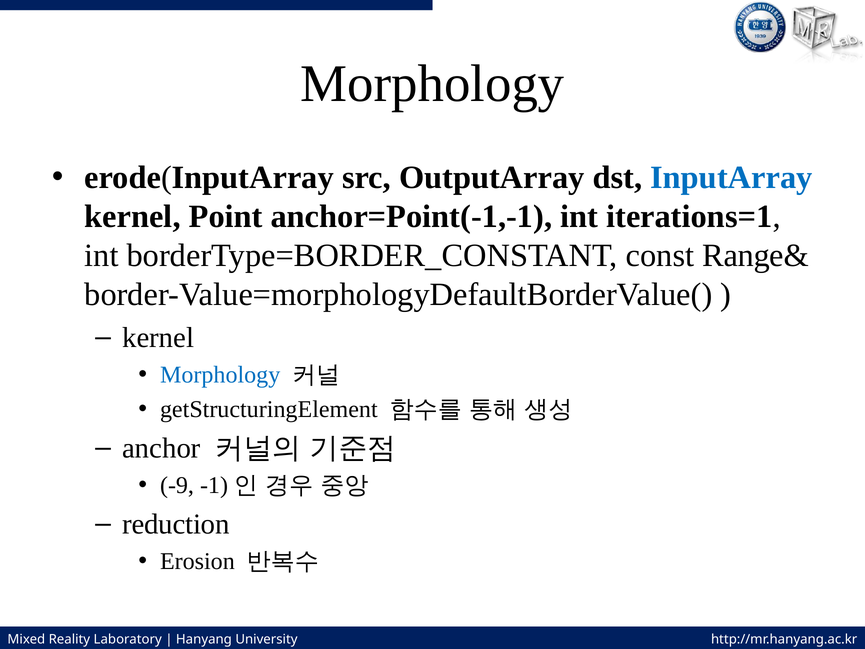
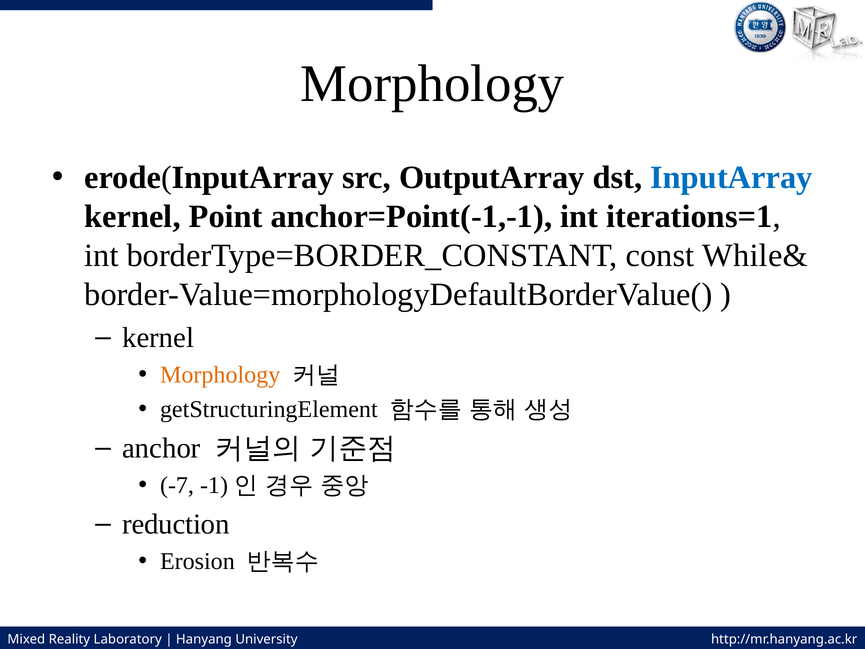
Range&: Range& -> While& (755, 255)
Morphology colour: blue -> orange (220, 375)
-9: -9 -> -7 (177, 485)
